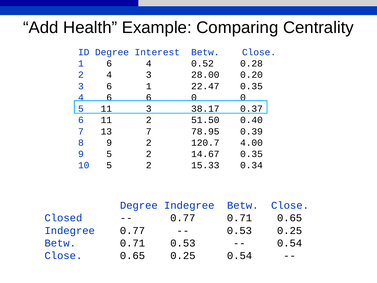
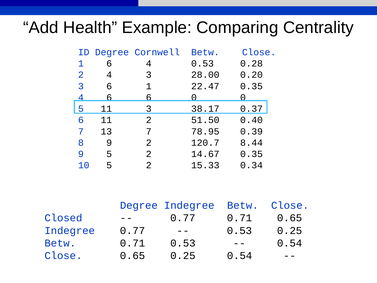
Interest: Interest -> Cornwell (157, 52)
4 0.52: 0.52 -> 0.53 (202, 63)
4.00: 4.00 -> 8.44 (251, 143)
